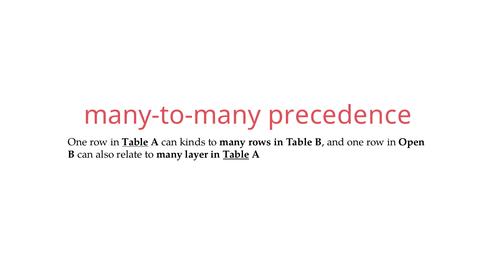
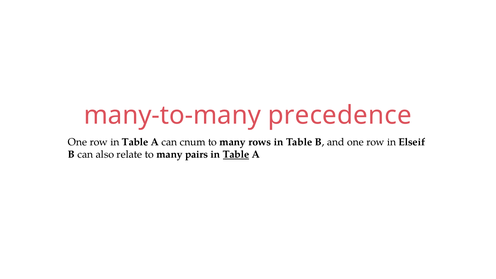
Table underline: present -> none (135, 142)
kinds: kinds -> cnum (193, 142)
Open: Open -> Elseif (412, 142)
layer: layer -> pairs (197, 154)
